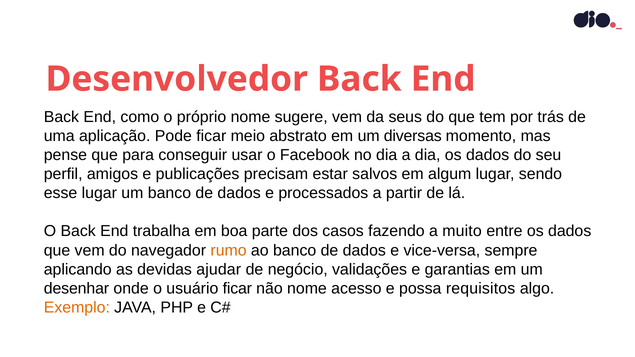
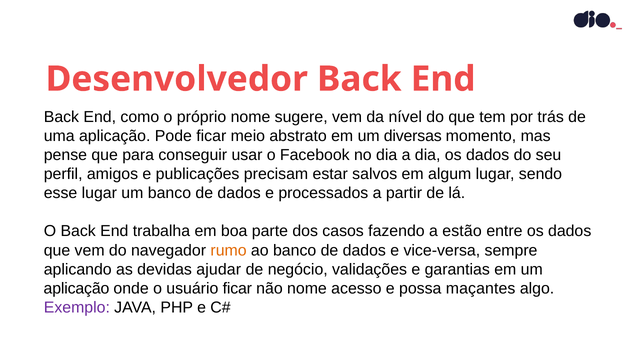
seus: seus -> nível (405, 117)
muito: muito -> estão (462, 231)
desenhar: desenhar -> aplicação (77, 289)
requisitos: requisitos -> maçantes (481, 289)
Exemplo colour: orange -> purple (77, 308)
